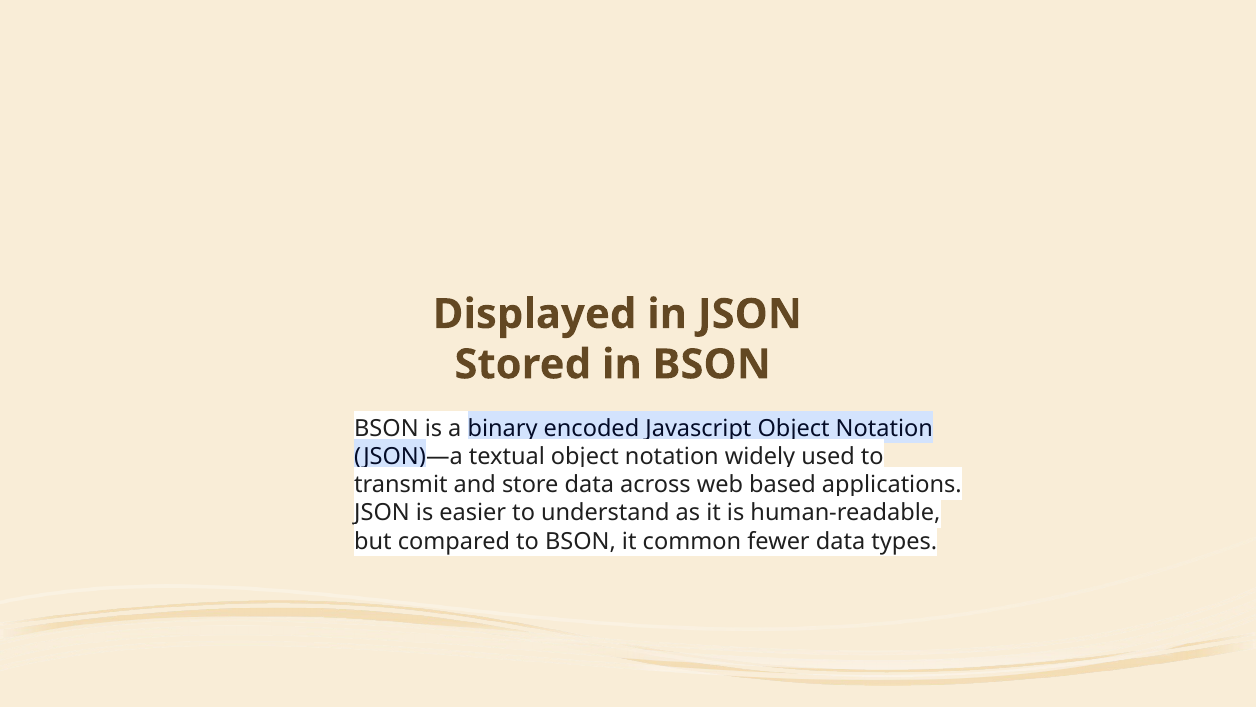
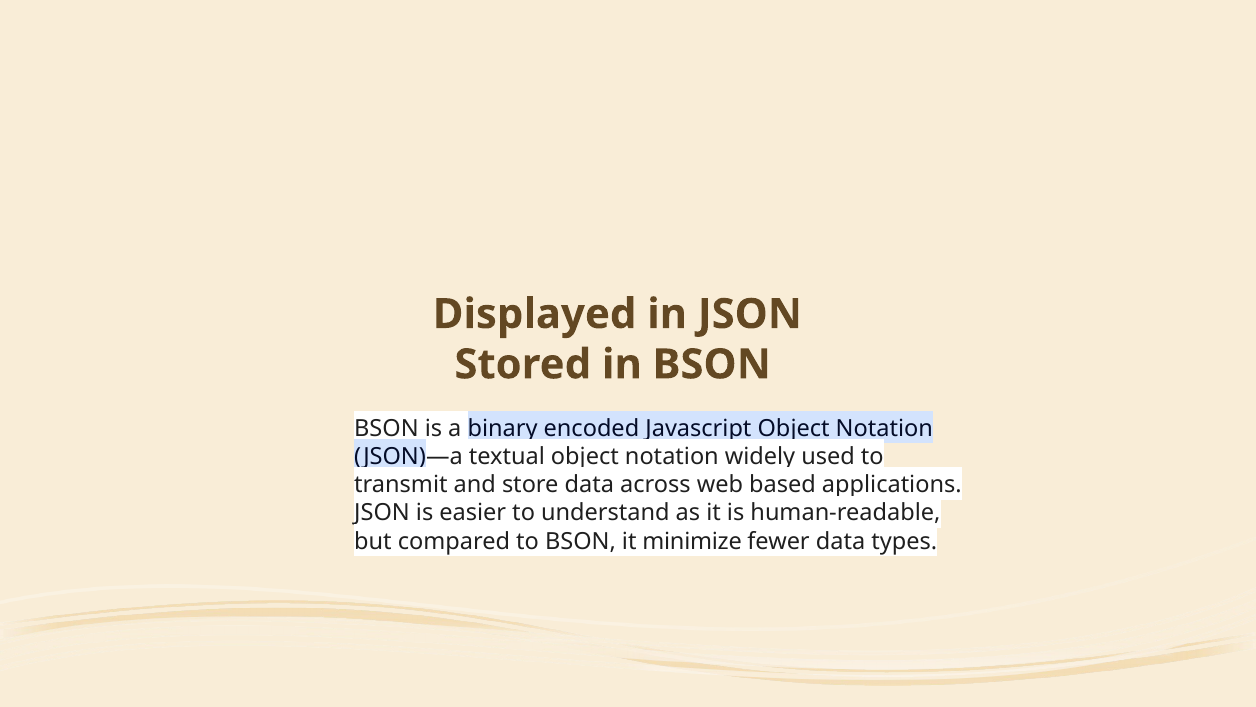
common: common -> minimize (692, 541)
